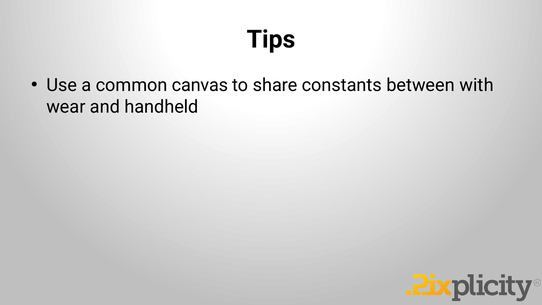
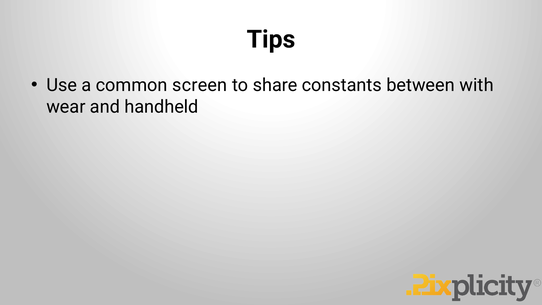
canvas: canvas -> screen (200, 85)
